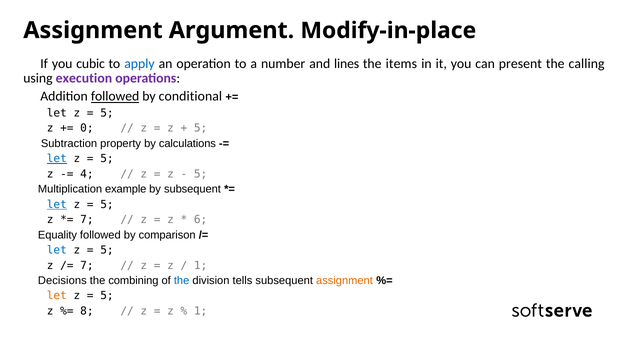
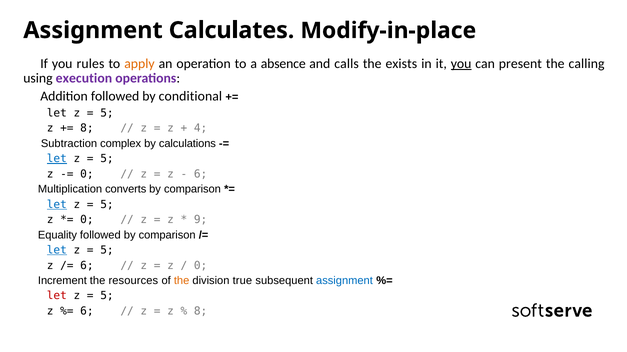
Argument: Argument -> Calculates (232, 30)
cubic: cubic -> rules (90, 64)
apply colour: blue -> orange (139, 64)
number: number -> absence (283, 64)
lines: lines -> calls (347, 64)
items: items -> exists (401, 64)
you underline: none -> present (461, 64)
followed underline: present -> none (115, 97)
0: 0 -> 8 (87, 129)
5: 5 -> 4 (201, 129)
property: property -> complex (121, 144)
4: 4 -> 0 (87, 174)
5: 5 -> 6 (201, 174)
example: example -> converts (126, 190)
subsequent: subsequent -> comparison (192, 190)
7: 7 -> 0 (87, 220)
6: 6 -> 9 (201, 220)
let underline: none -> present (57, 251)
7: 7 -> 6 (87, 266)
1: 1 -> 0 (201, 266)
Decisions: Decisions -> Increment (62, 281)
combining: combining -> resources (133, 281)
the colour: blue -> orange (182, 281)
tells: tells -> true (242, 281)
assignment colour: orange -> blue (344, 281)
let colour: orange -> red (57, 296)
8: 8 -> 6 (87, 312)
1: 1 -> 8 (201, 312)
